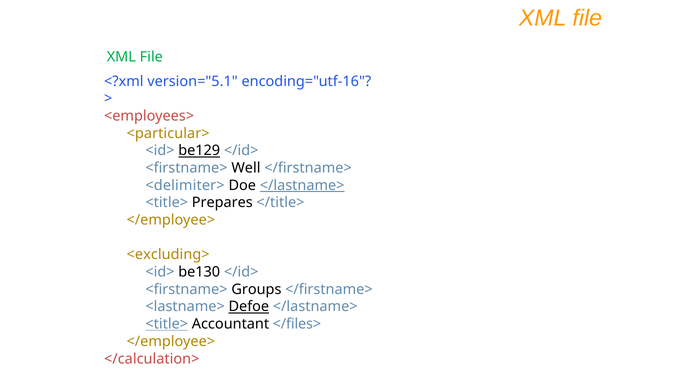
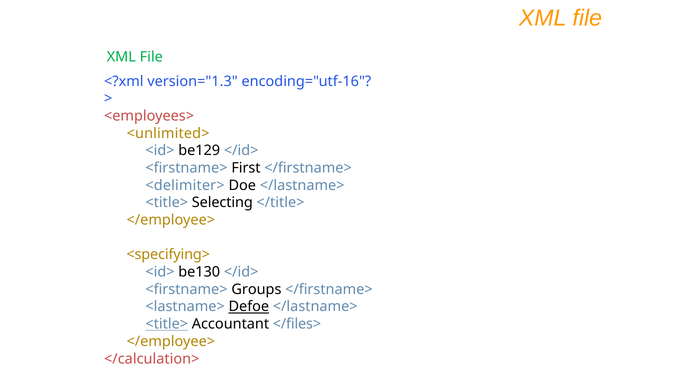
version="5.1: version="5.1 -> version="1.3 (192, 81)
<particular>: <particular> -> <unlimited> (168, 133)
be129 underline: present -> none (199, 151)
Well: Well -> First (246, 168)
</lastname> underline: present -> none (302, 186)
Prepares: Prepares -> Selecting (222, 203)
<excluding>: <excluding> -> <specifying> (168, 255)
